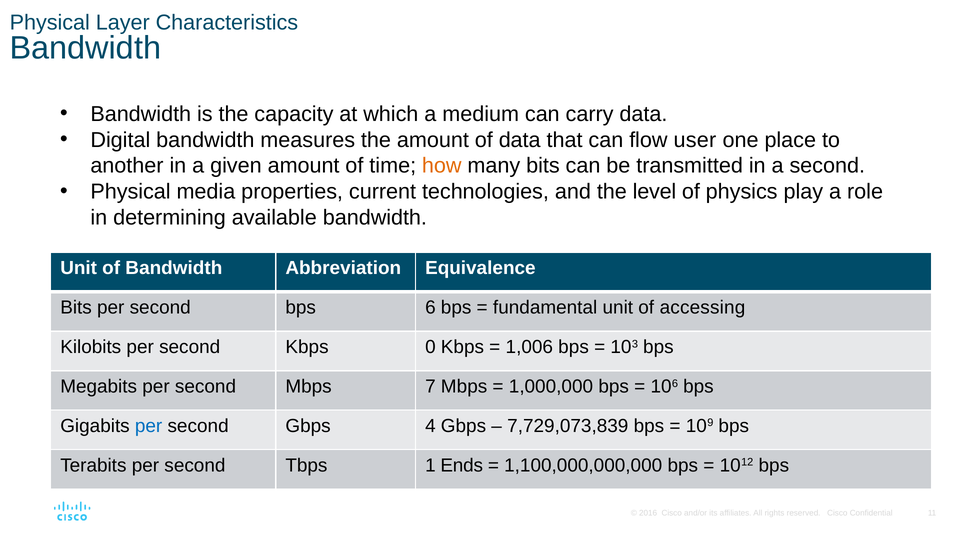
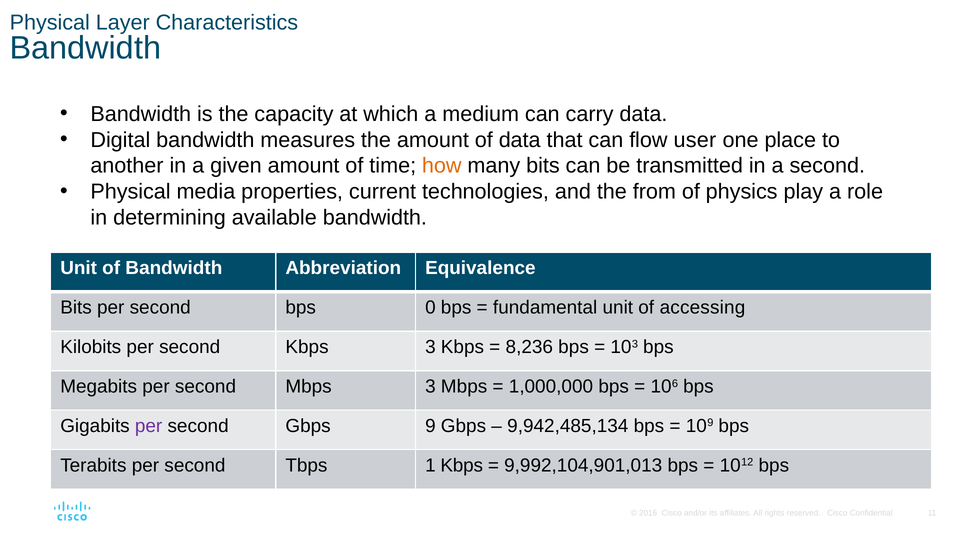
level: level -> from (654, 192)
6: 6 -> 0 (430, 308)
Kbps 0: 0 -> 3 (430, 347)
1,006: 1,006 -> 8,236 (529, 347)
Mbps 7: 7 -> 3 (430, 387)
per colour: blue -> purple (149, 426)
4: 4 -> 9 (430, 426)
7,729,073,839: 7,729,073,839 -> 9,942,485,134 (568, 426)
1 Ends: Ends -> Kbps (462, 466)
1,100,000,000,000: 1,100,000,000,000 -> 9,992,104,901,013 (583, 466)
